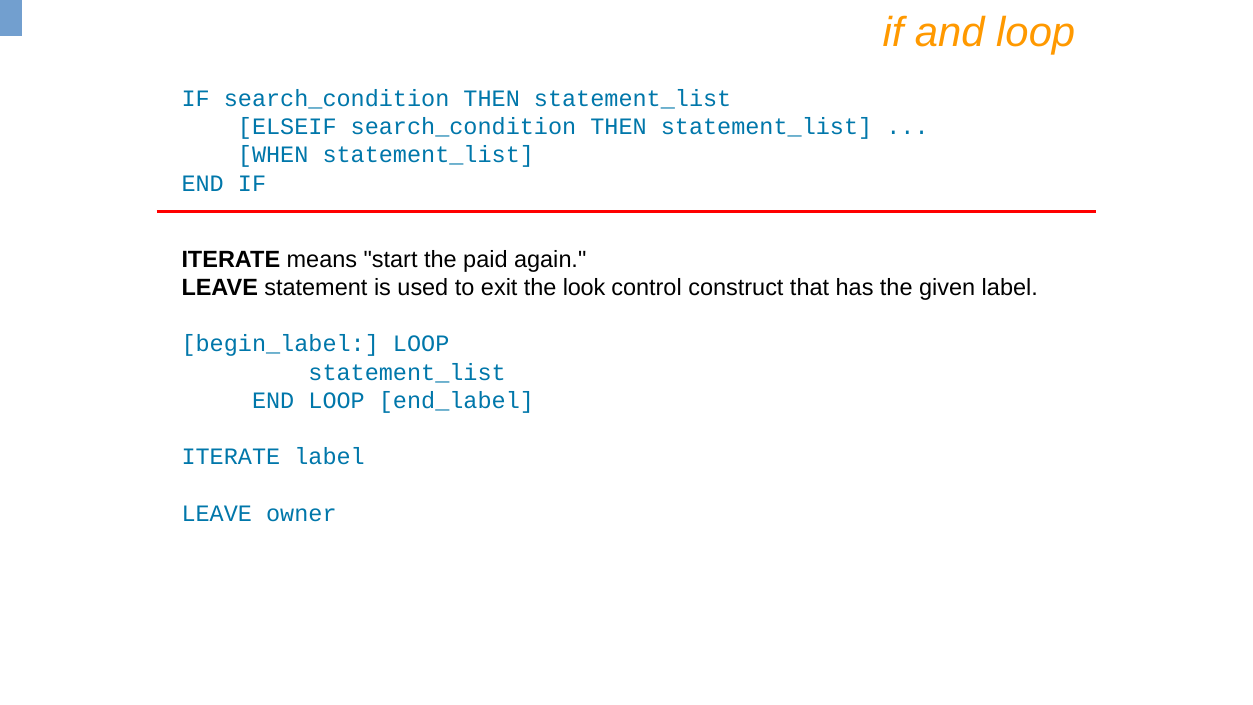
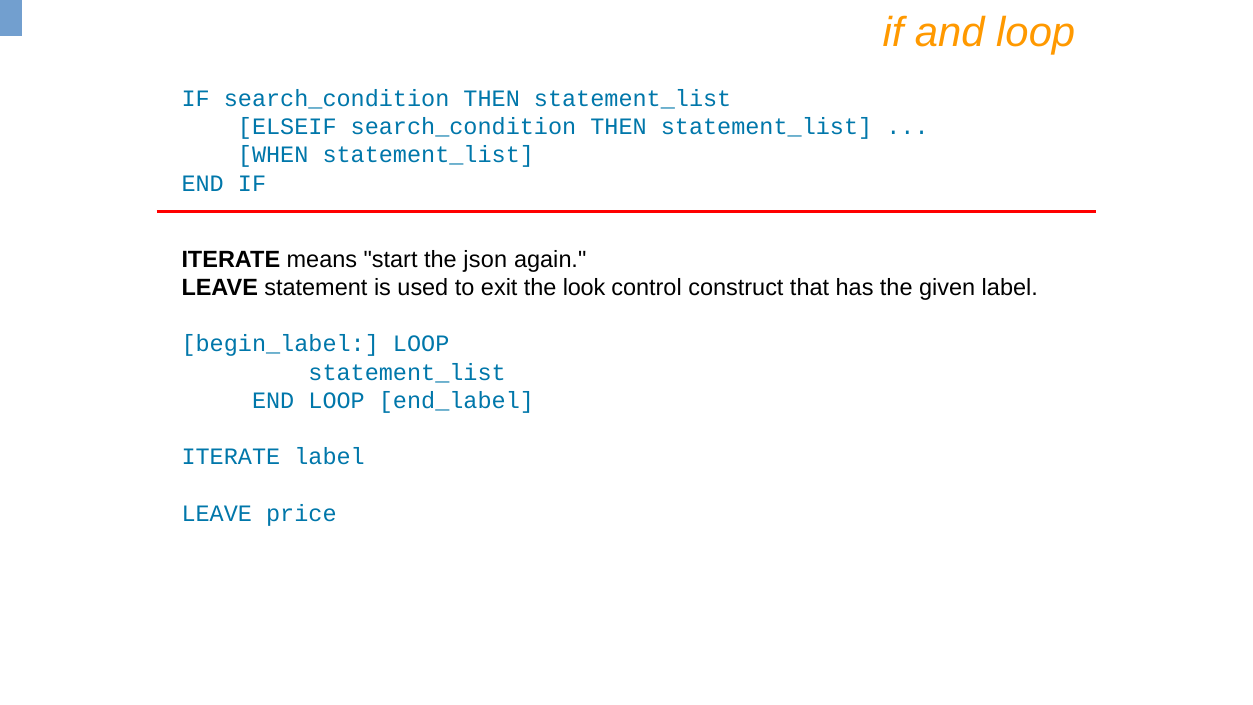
paid: paid -> json (485, 259)
owner: owner -> price (301, 513)
